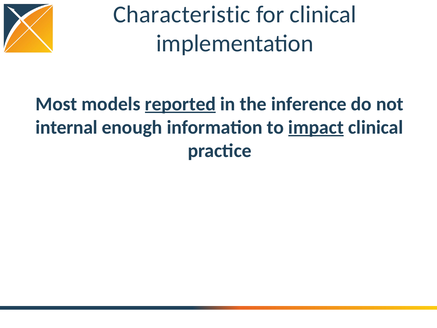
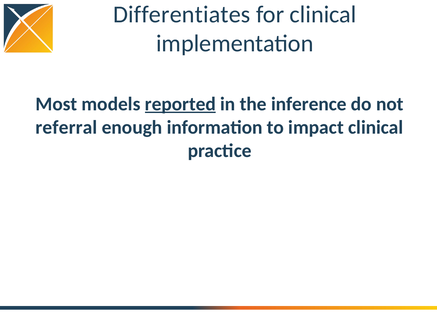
Characteristic: Characteristic -> Differentiates (182, 14)
internal: internal -> referral (66, 127)
impact underline: present -> none (316, 127)
